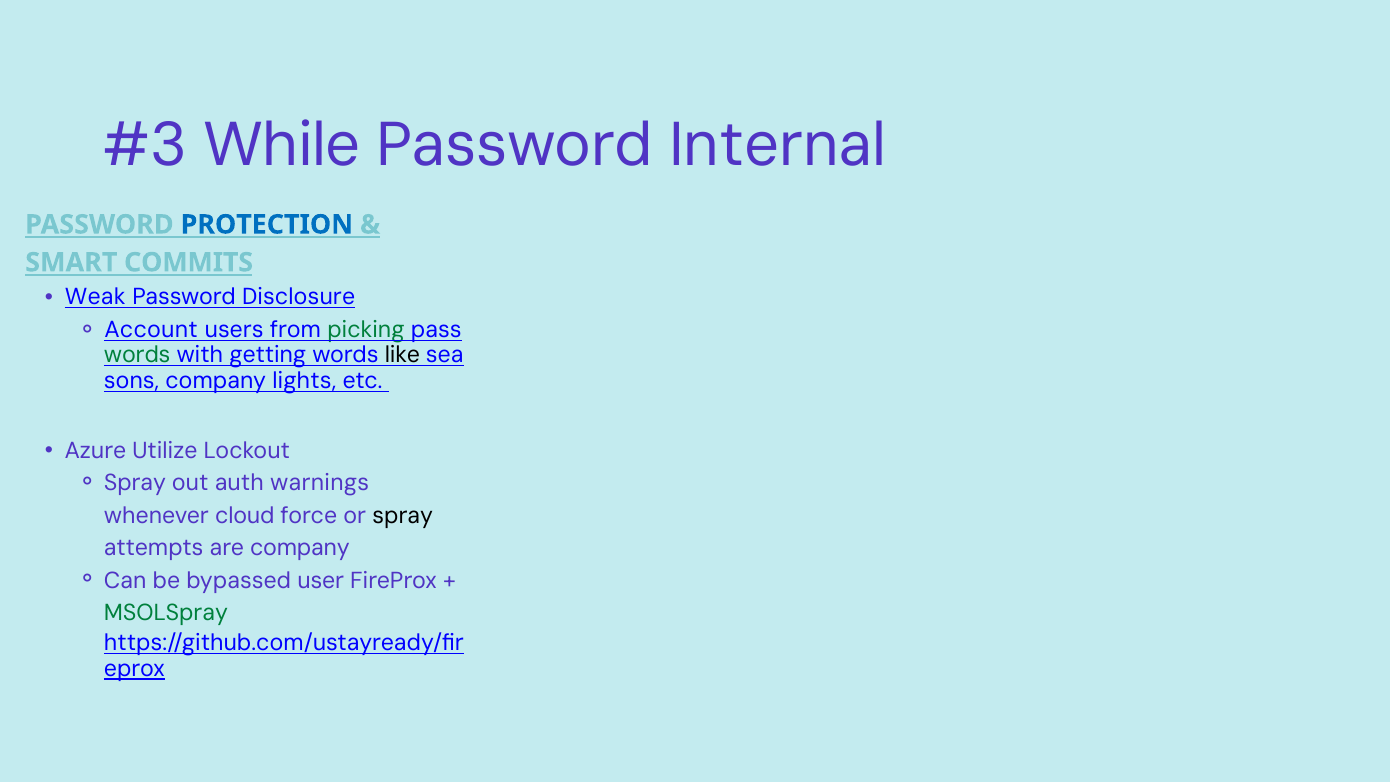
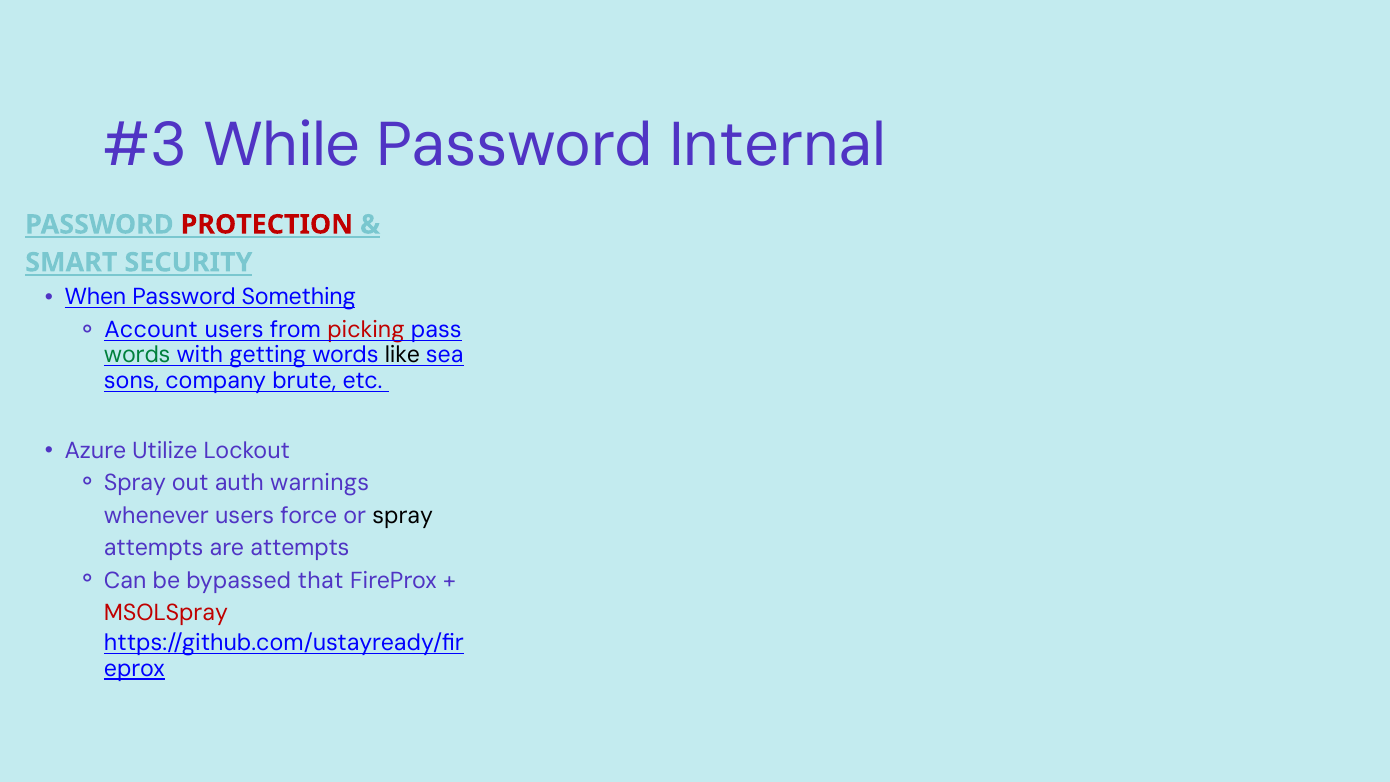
PROTECTION colour: blue -> red (267, 225)
COMMITS: COMMITS -> SECURITY (188, 262)
Weak: Weak -> When (95, 297)
Disclosure: Disclosure -> Something (299, 297)
picking colour: green -> red (366, 330)
lights: lights -> brute (304, 381)
whenever cloud: cloud -> users (245, 515)
are company: company -> attempts (300, 548)
user: user -> that (321, 580)
MSOLSpray colour: green -> red (166, 613)
